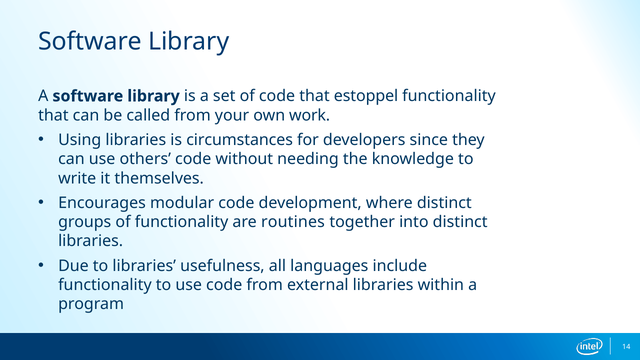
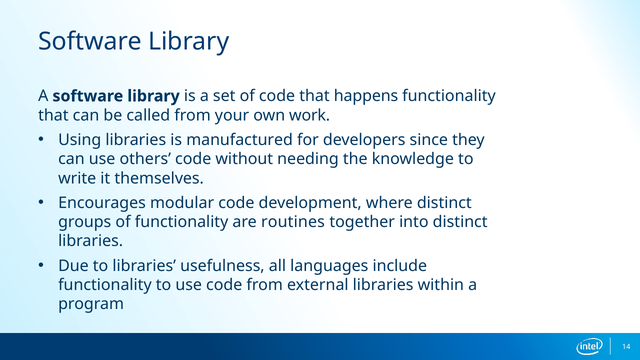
estoppel: estoppel -> happens (366, 96)
circumstances: circumstances -> manufactured (240, 140)
